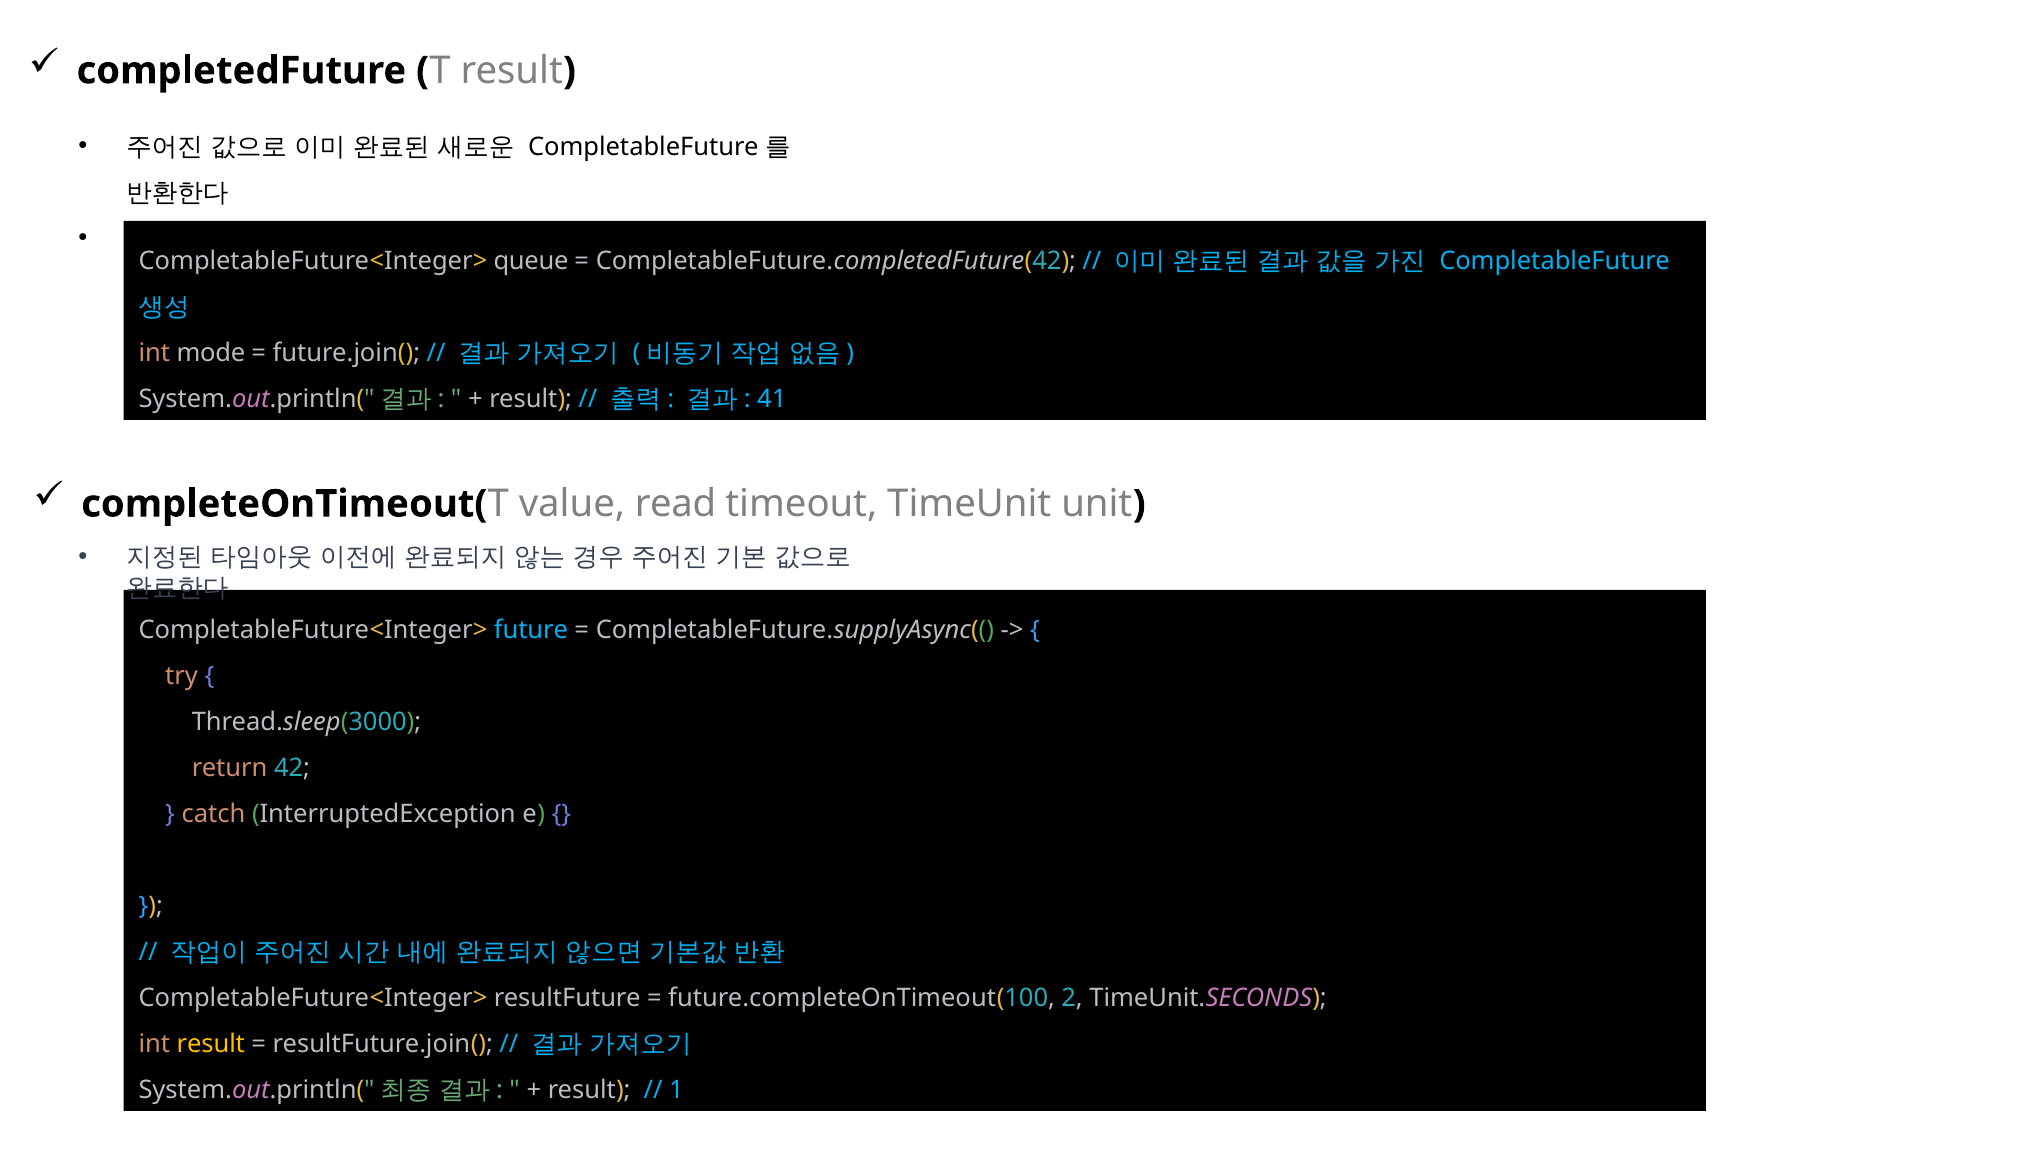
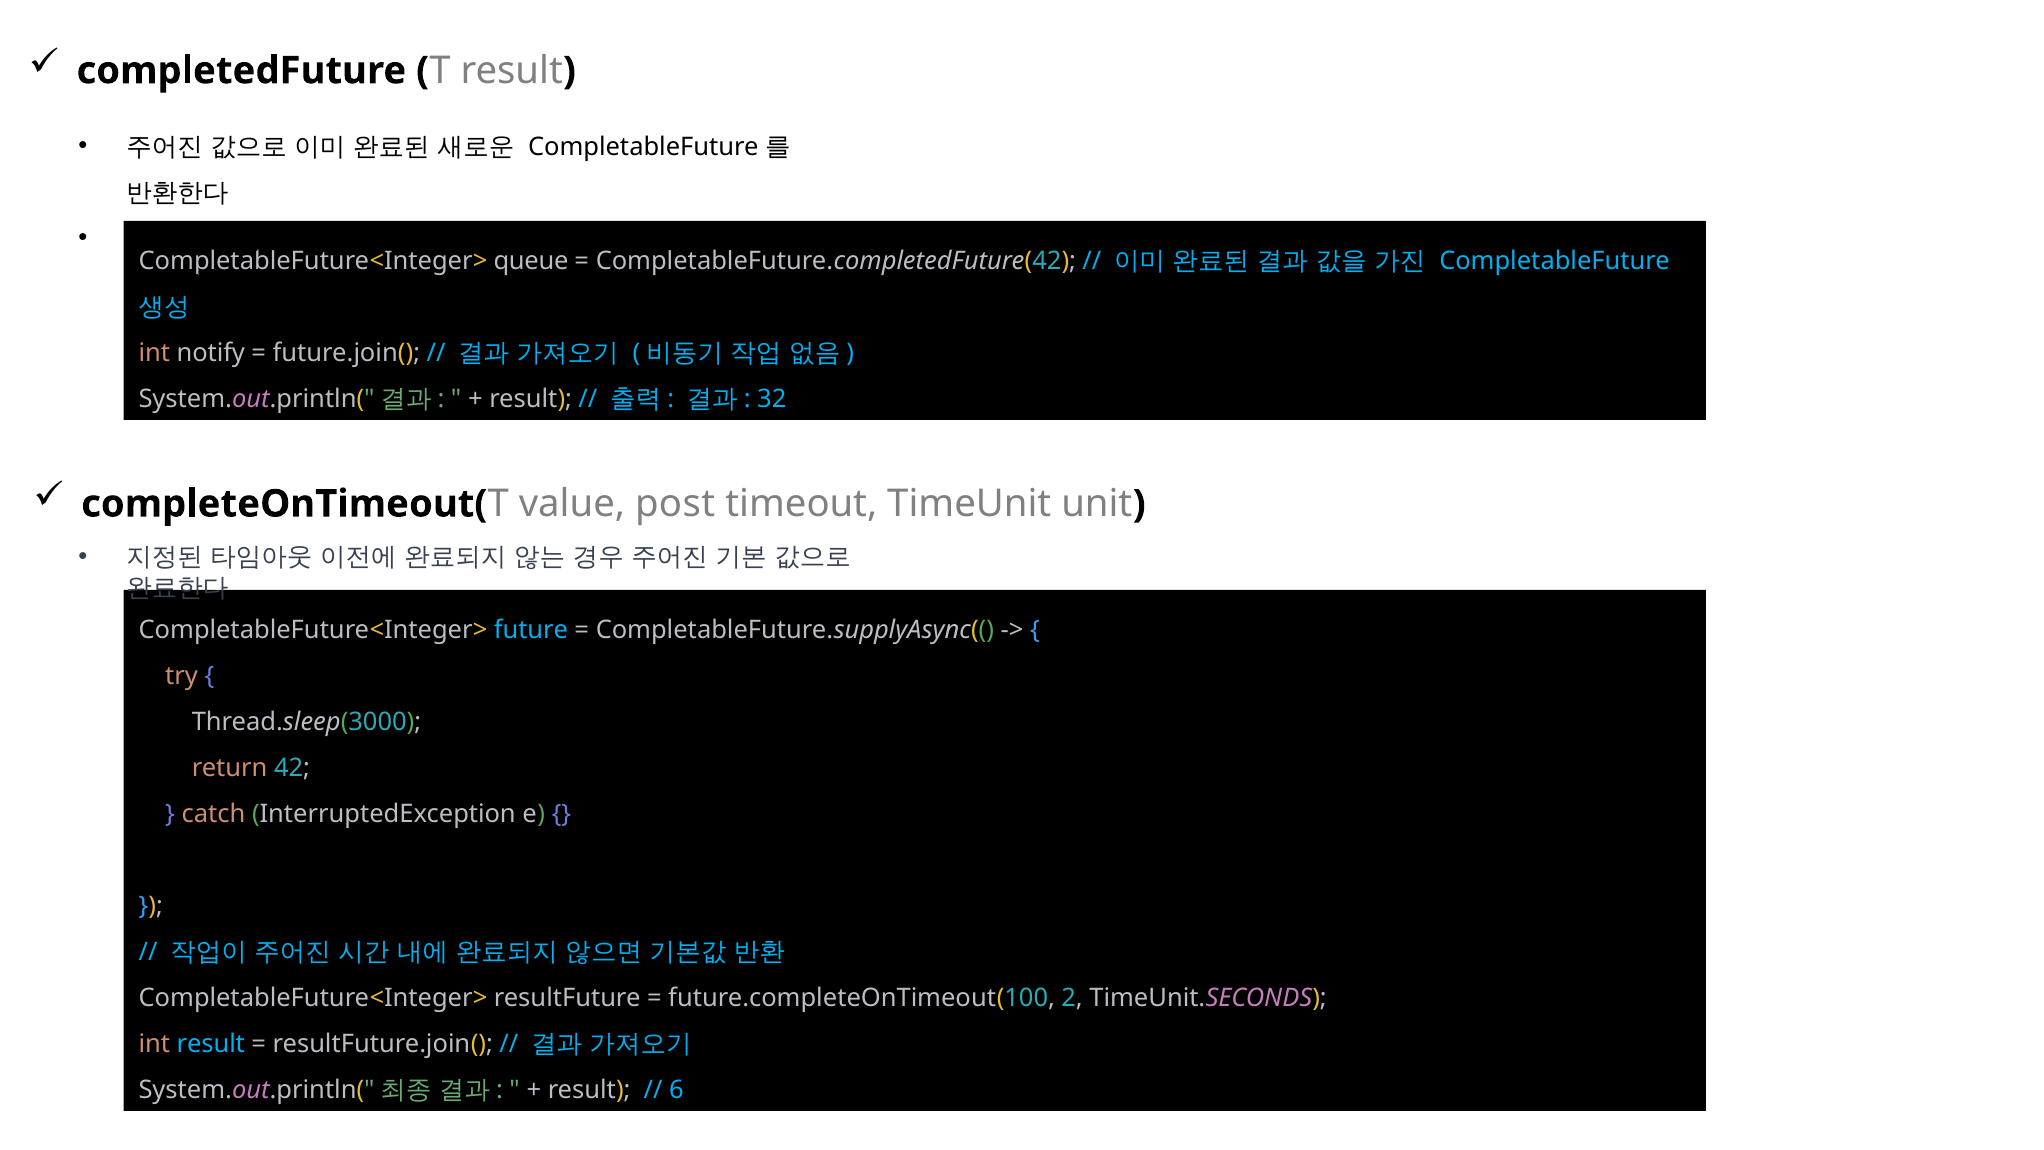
mode: mode -> notify (211, 353)
41: 41 -> 32 (772, 399)
read: read -> post (675, 504)
result colour: yellow -> light blue (211, 1044)
1: 1 -> 6 (676, 1090)
